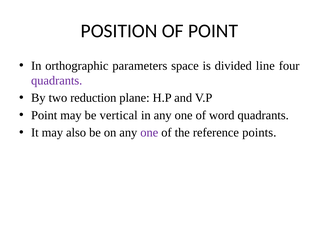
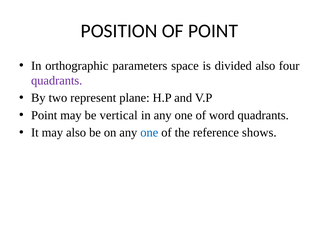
divided line: line -> also (265, 66)
reduction: reduction -> represent (93, 98)
one colour: purple -> blue (149, 133)
points: points -> shows (259, 133)
